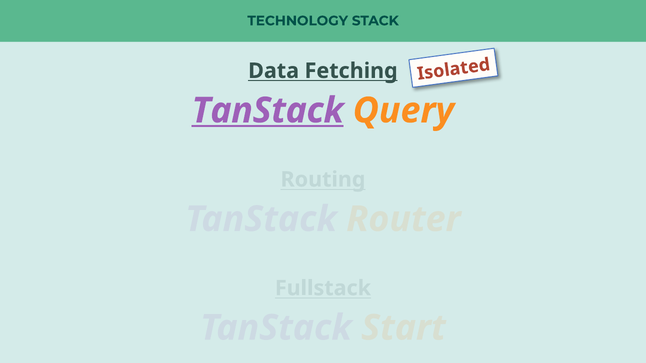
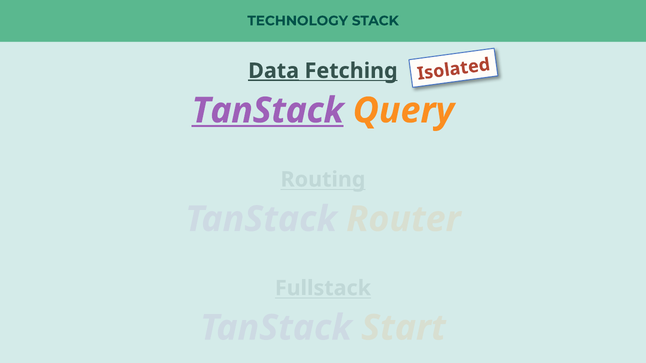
Data underline: none -> present (274, 71)
